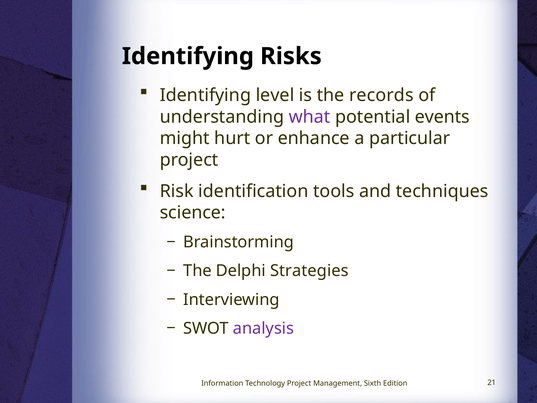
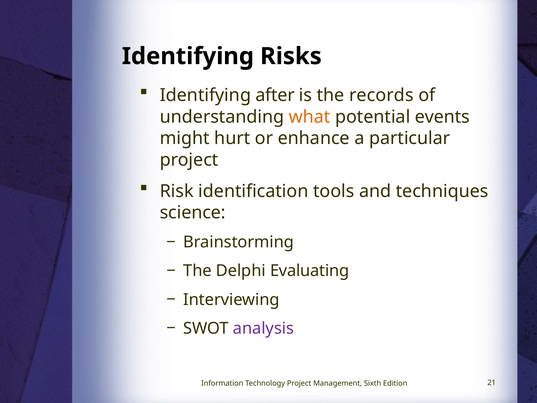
level: level -> after (275, 95)
what colour: purple -> orange (310, 117)
Strategies: Strategies -> Evaluating (310, 271)
